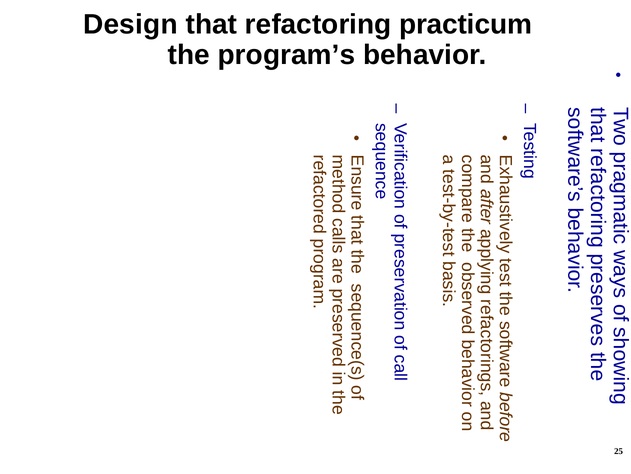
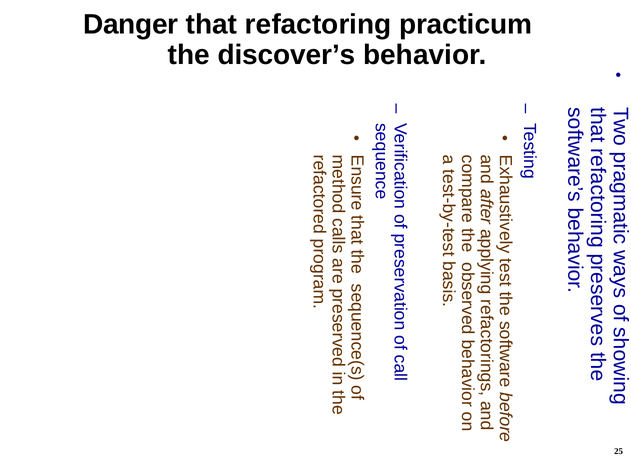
Design: Design -> Danger (131, 24)
program’s: program’s -> discover’s (287, 55)
